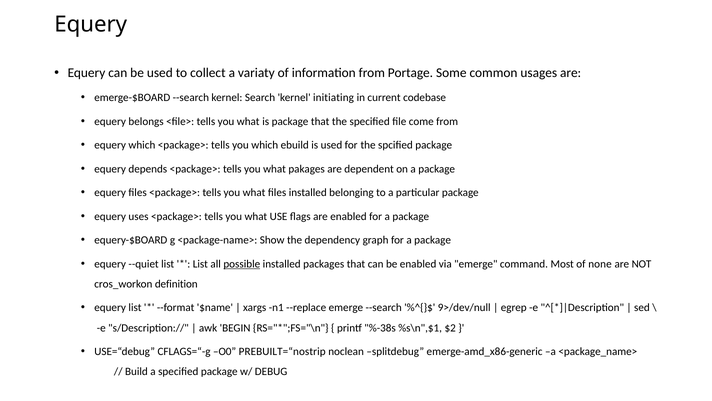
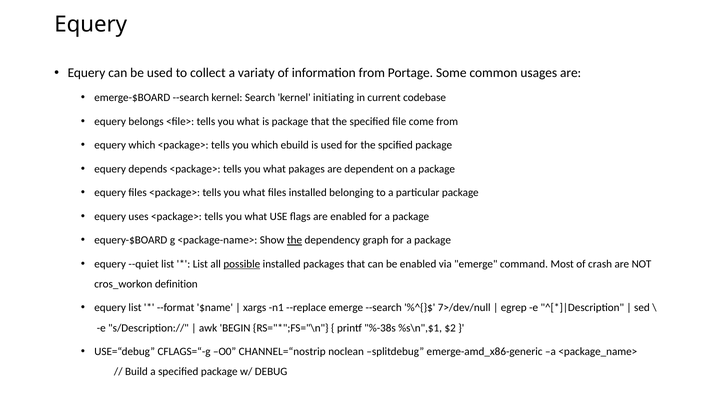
the underline: none -> present (295, 240)
none: none -> crash (600, 264)
9>/dev/null: 9>/dev/null -> 7>/dev/null (464, 307)
PREBUILT=“nostrip: PREBUILT=“nostrip -> CHANNEL=“nostrip (282, 351)
